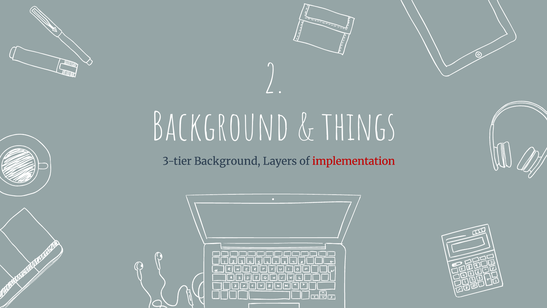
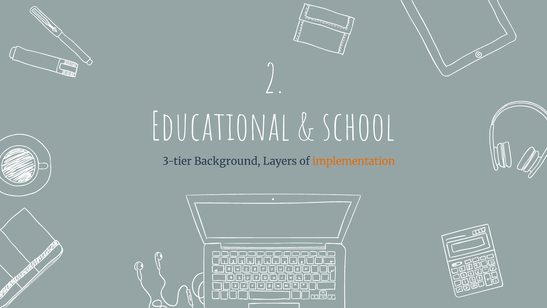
Background: Background -> Educational (220, 127)
things: things -> school (359, 127)
implementation colour: red -> orange (354, 161)
